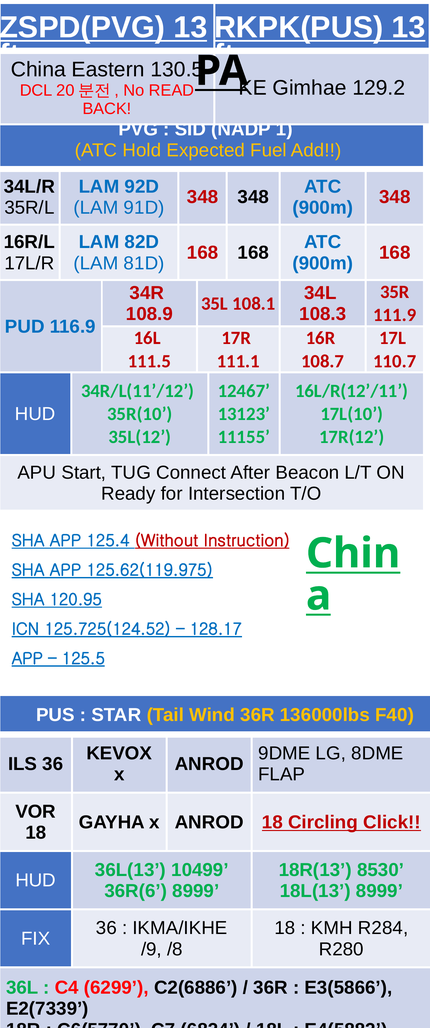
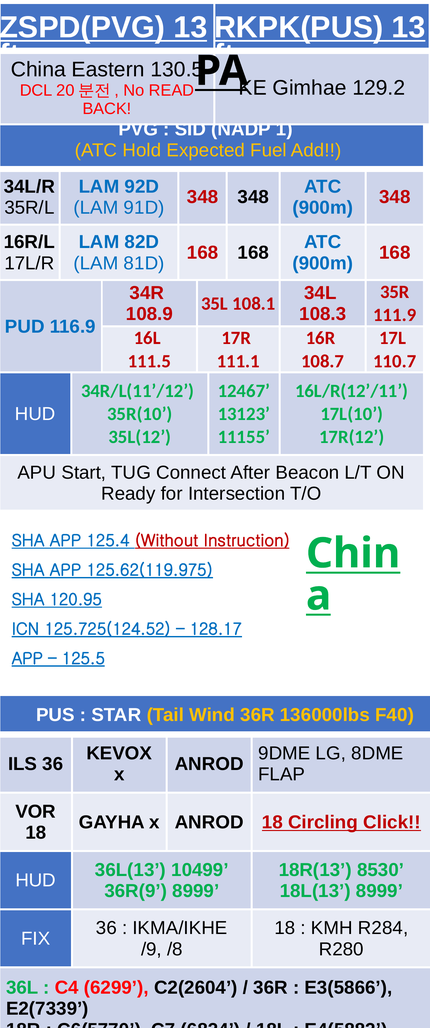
36R(6: 36R(6 -> 36R(9 (136, 892)
C2(6886: C2(6886 -> C2(2604 (196, 988)
